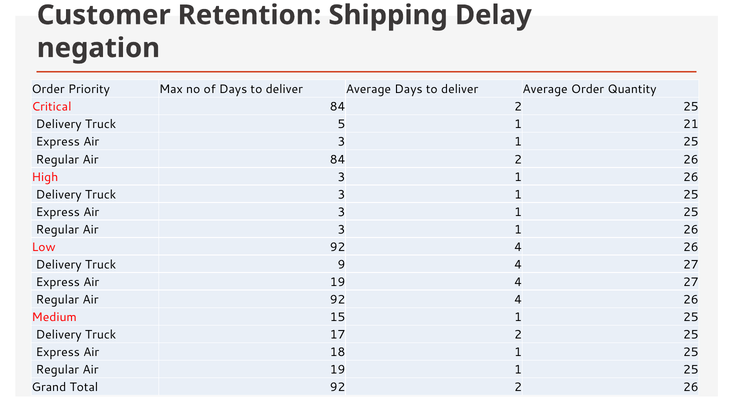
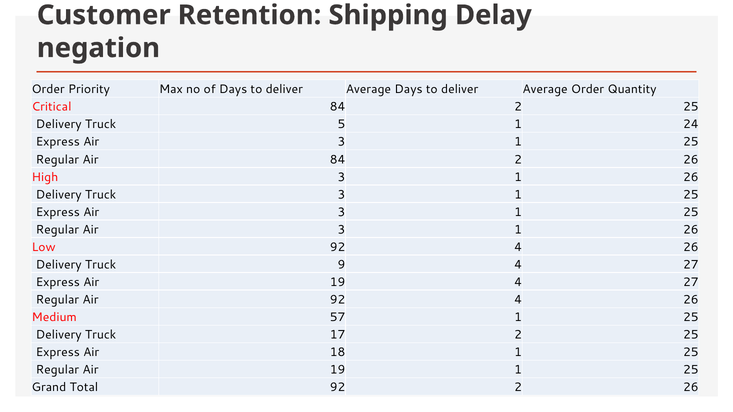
21: 21 -> 24 (691, 125)
15: 15 -> 57 (338, 317)
